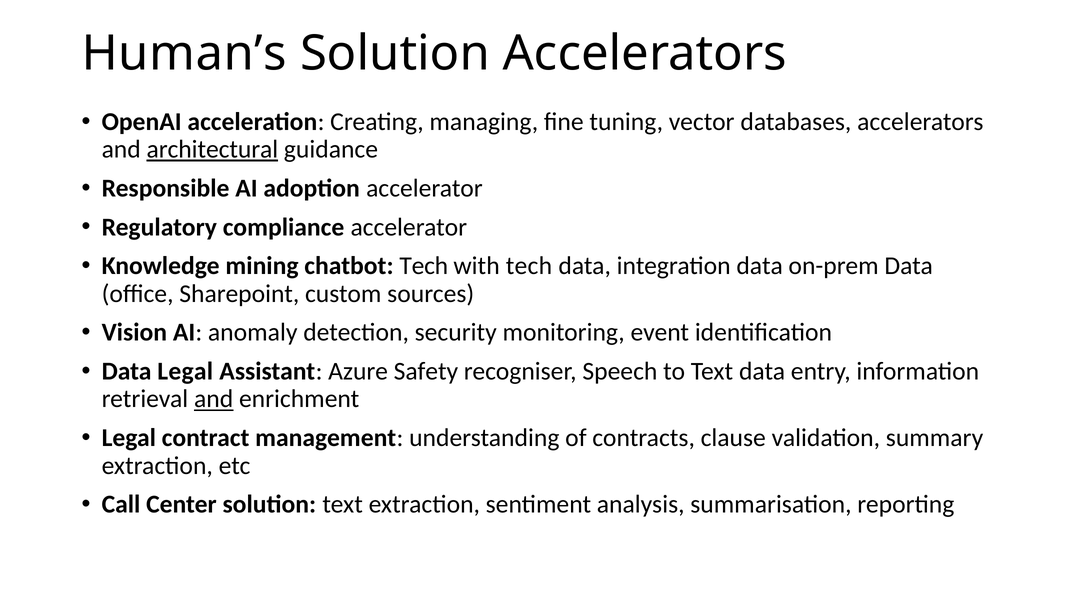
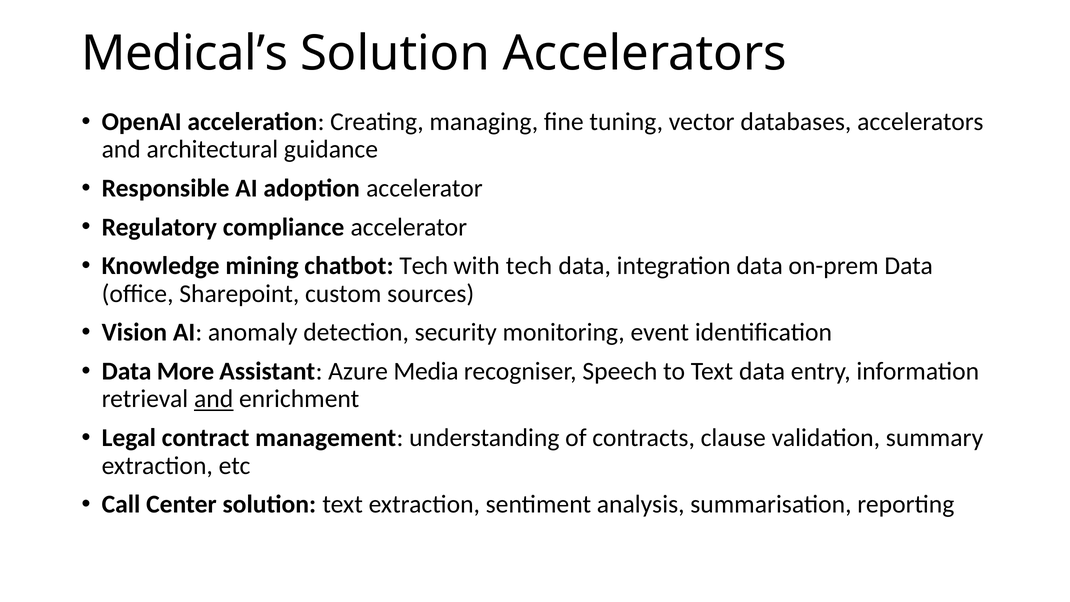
Human’s: Human’s -> Medical’s (185, 53)
architectural underline: present -> none (212, 149)
Data Legal: Legal -> More (185, 371)
Safety: Safety -> Media (426, 371)
